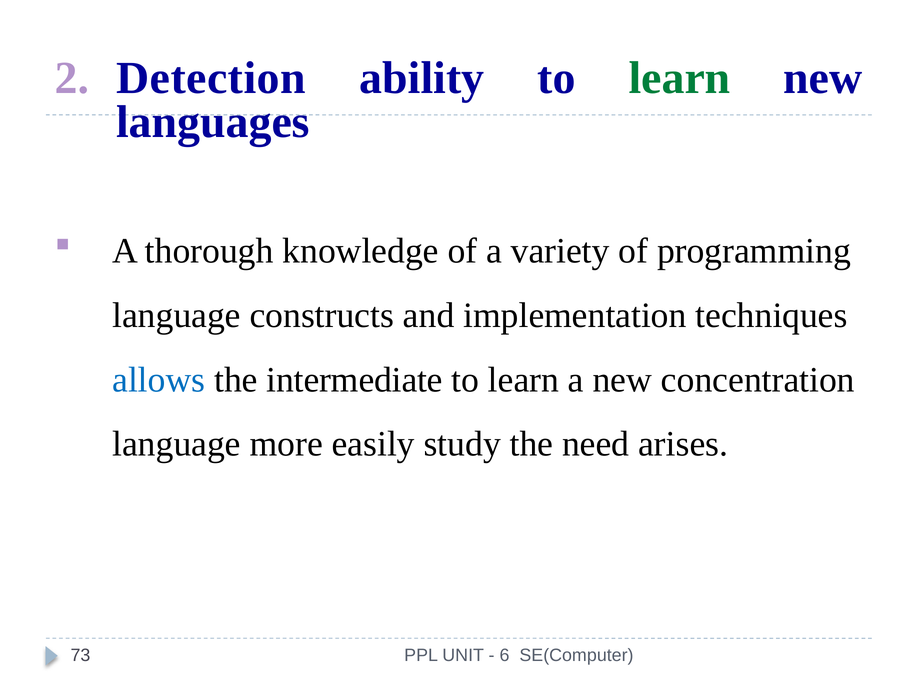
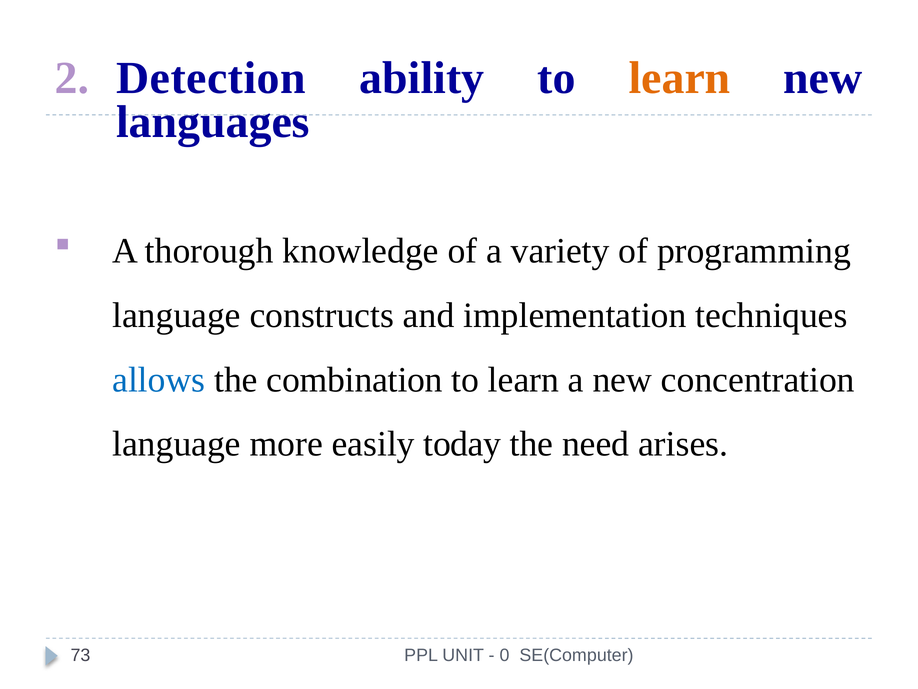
learn colour: green -> orange (680, 78)
intermediate: intermediate -> combination (355, 380)
study: study -> today (462, 444)
6: 6 -> 0 (505, 655)
